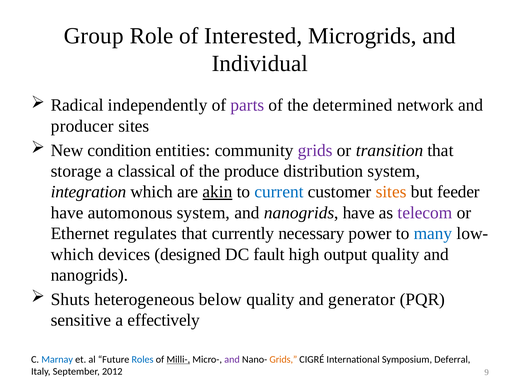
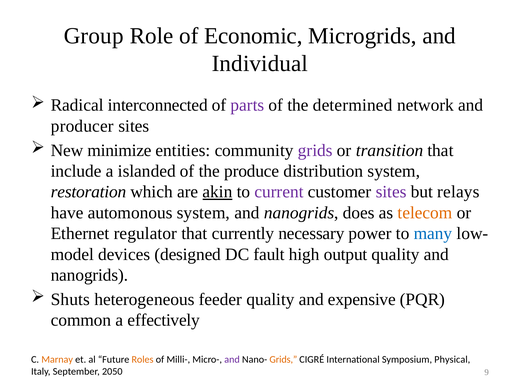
Interested: Interested -> Economic (253, 36)
independently: independently -> interconnected (158, 105)
condition: condition -> minimize (120, 150)
storage: storage -> include (76, 171)
classical: classical -> islanded (147, 171)
integration: integration -> restoration (88, 192)
current colour: blue -> purple (279, 192)
sites colour: orange -> purple (391, 192)
feeder: feeder -> relays (458, 192)
nanogrids have: have -> does (359, 213)
telecom colour: purple -> orange (425, 213)
regulates: regulates -> regulator (145, 233)
which: which -> model (72, 254)
below: below -> feeder (220, 299)
generator: generator -> expensive (362, 299)
sensitive: sensitive -> common (81, 320)
Marnay colour: blue -> orange (57, 359)
Roles colour: blue -> orange (143, 359)
Milli- underline: present -> none (178, 359)
Deferral: Deferral -> Physical (452, 359)
2012: 2012 -> 2050 (112, 372)
